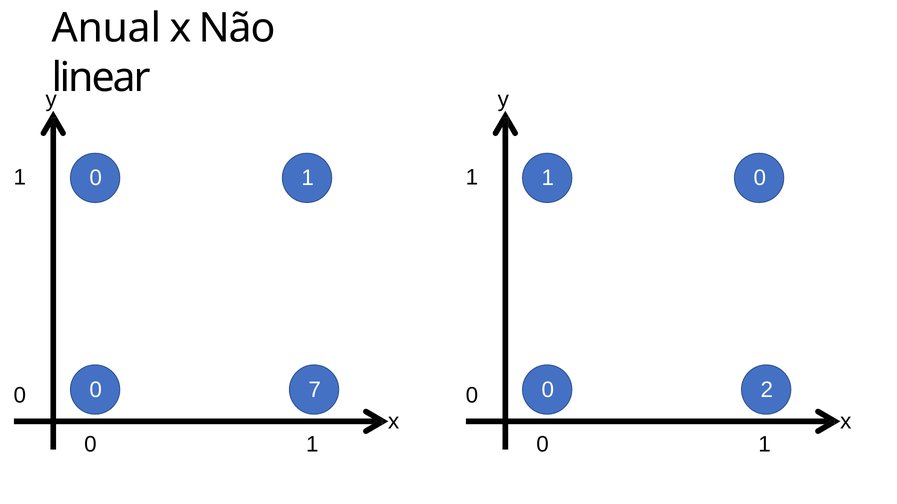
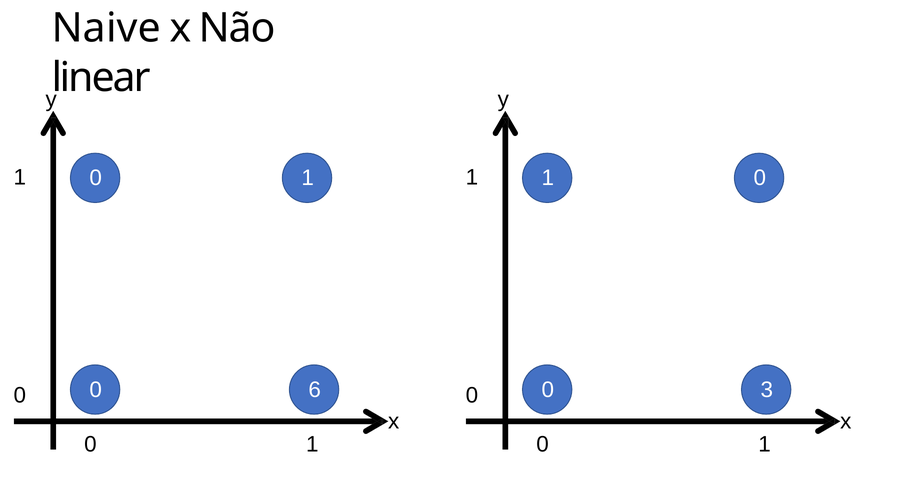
Anual: Anual -> Naive (106, 28)
7: 7 -> 6 (315, 390)
2: 2 -> 3 (767, 390)
